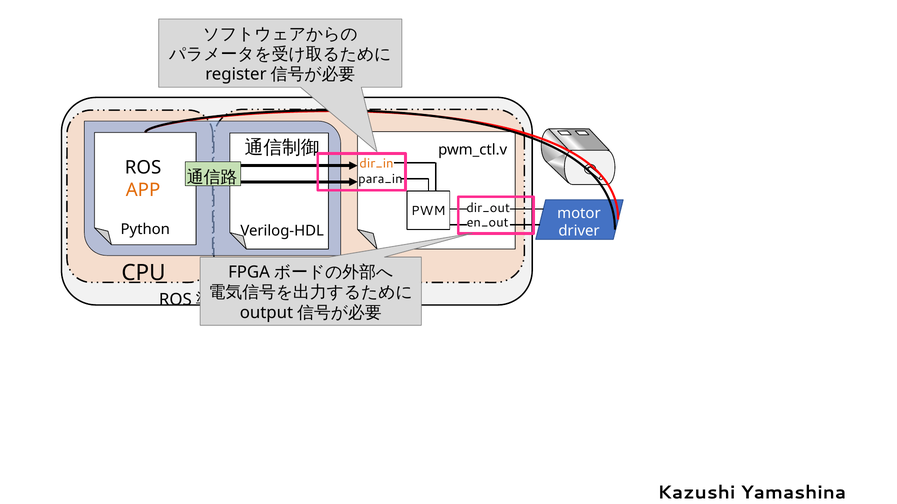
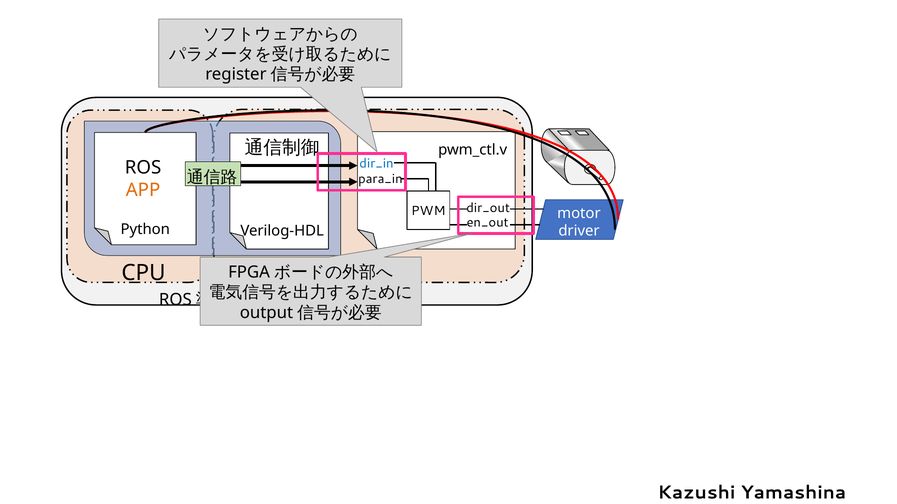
dir_in colour: orange -> blue (376, 164)
